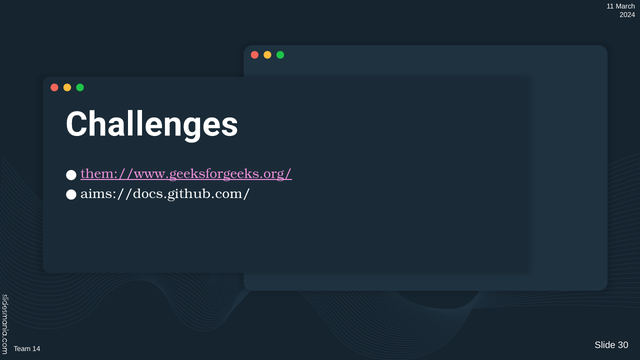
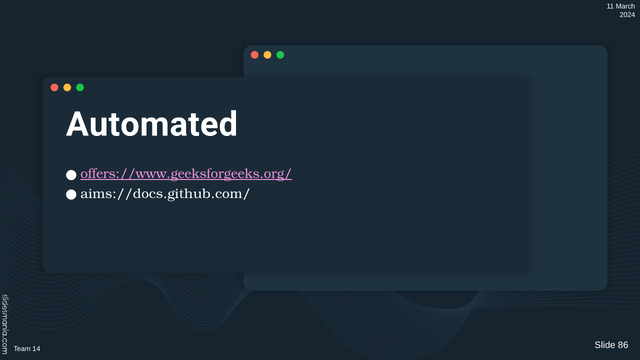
Challenges: Challenges -> Automated (152, 124)
them://www.geeksforgeeks.org/: them://www.geeksforgeeks.org/ -> offers://www.geeksforgeeks.org/ (186, 174)
30: 30 -> 86 (623, 345)
